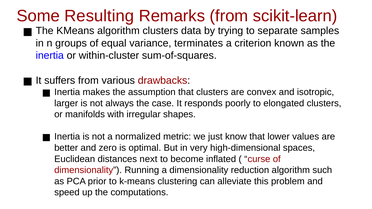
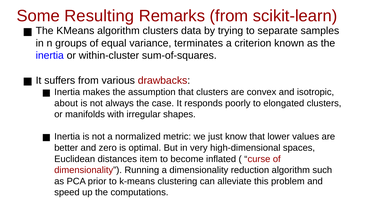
larger: larger -> about (66, 103)
next: next -> item (148, 159)
